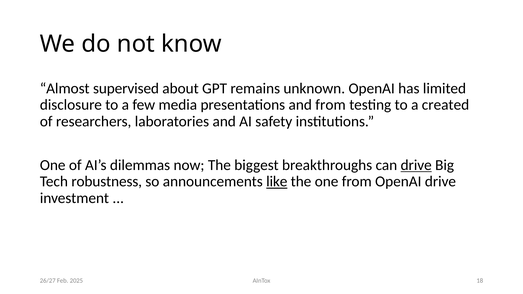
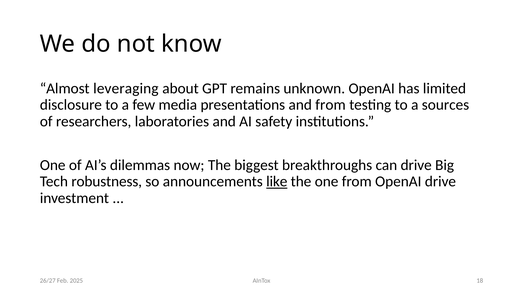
supervised: supervised -> leveraging (126, 88)
created: created -> sources (446, 105)
drive underline: present -> none (416, 165)
